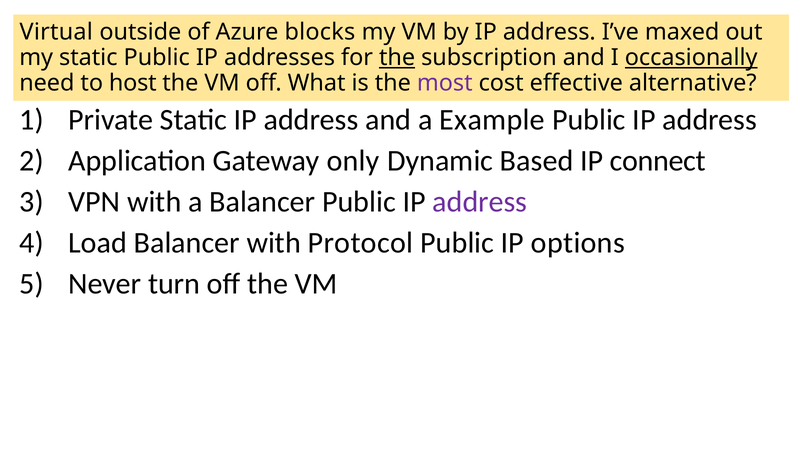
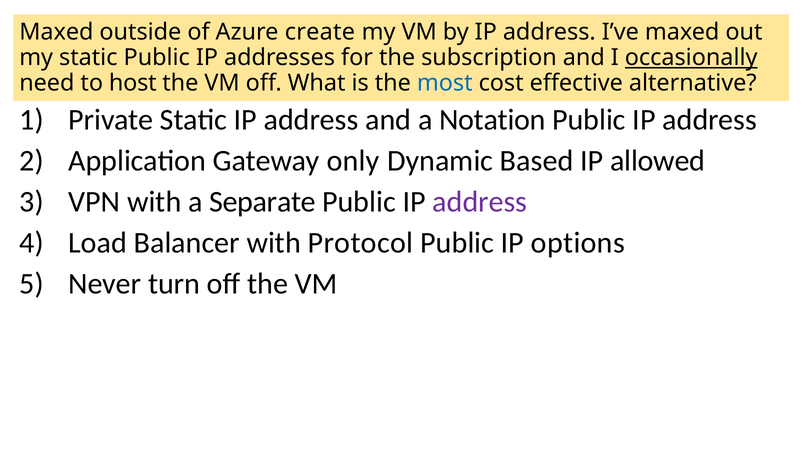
Virtual: Virtual -> Maxed (56, 32)
blocks: blocks -> create (320, 32)
the underline: present -> none (397, 57)
most colour: purple -> blue (445, 83)
Example: Example -> Notation (492, 120)
connect: connect -> allowed (658, 161)
a Balancer: Balancer -> Separate (262, 202)
